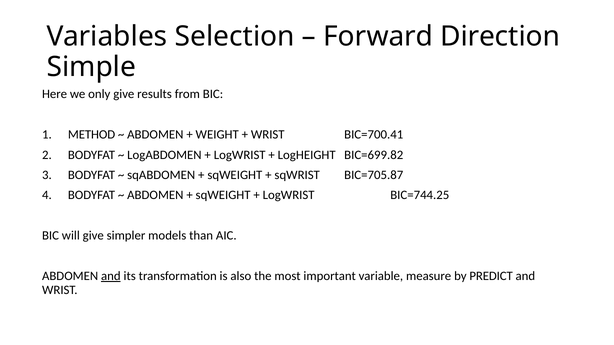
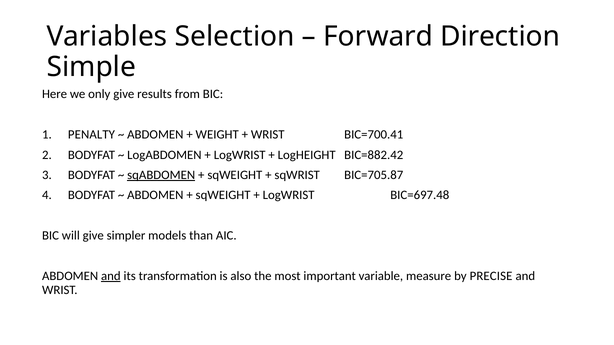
METHOD: METHOD -> PENALTY (91, 135)
BIC=699.82: BIC=699.82 -> BIC=882.42 (374, 155)
sqABDOMEN underline: none -> present (161, 175)
BIC=744.25: BIC=744.25 -> BIC=697.48 (420, 195)
PREDICT: PREDICT -> PRECISE (491, 276)
